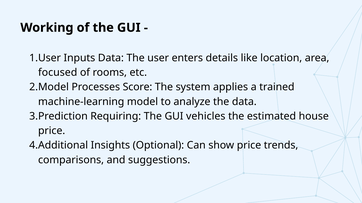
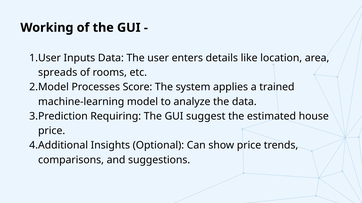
focused: focused -> spreads (58, 73)
vehicles: vehicles -> suggest (206, 116)
